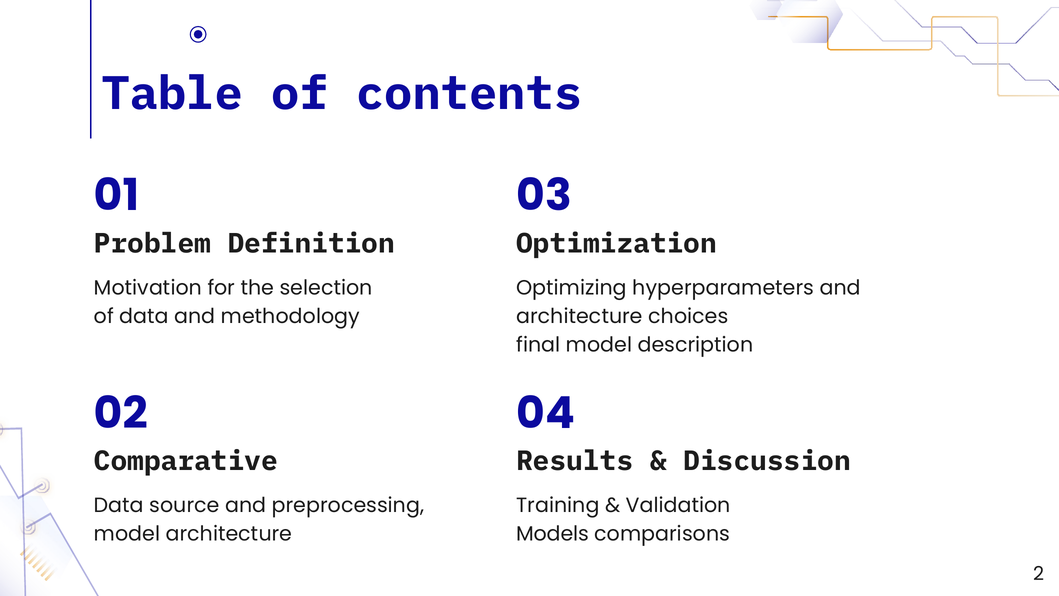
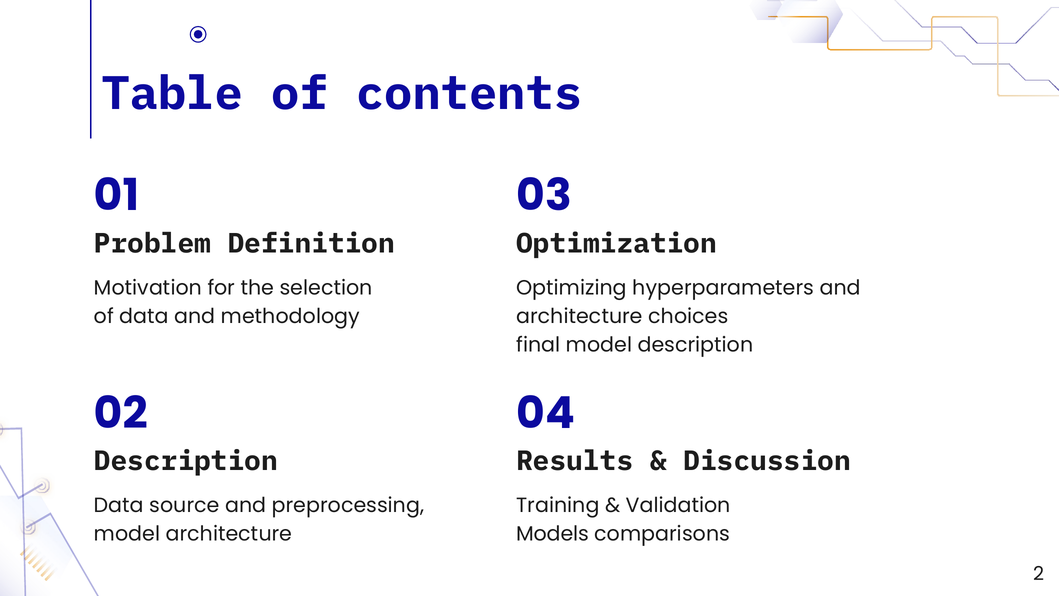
Comparative: Comparative -> Description (186, 461)
